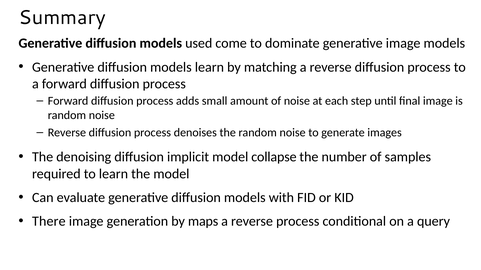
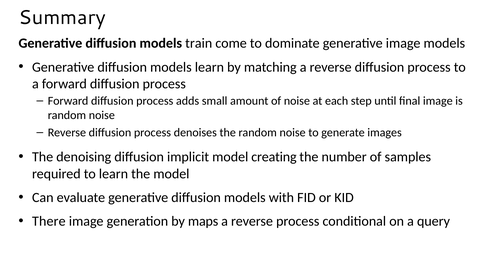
used: used -> train (199, 43)
collapse: collapse -> creating (274, 157)
